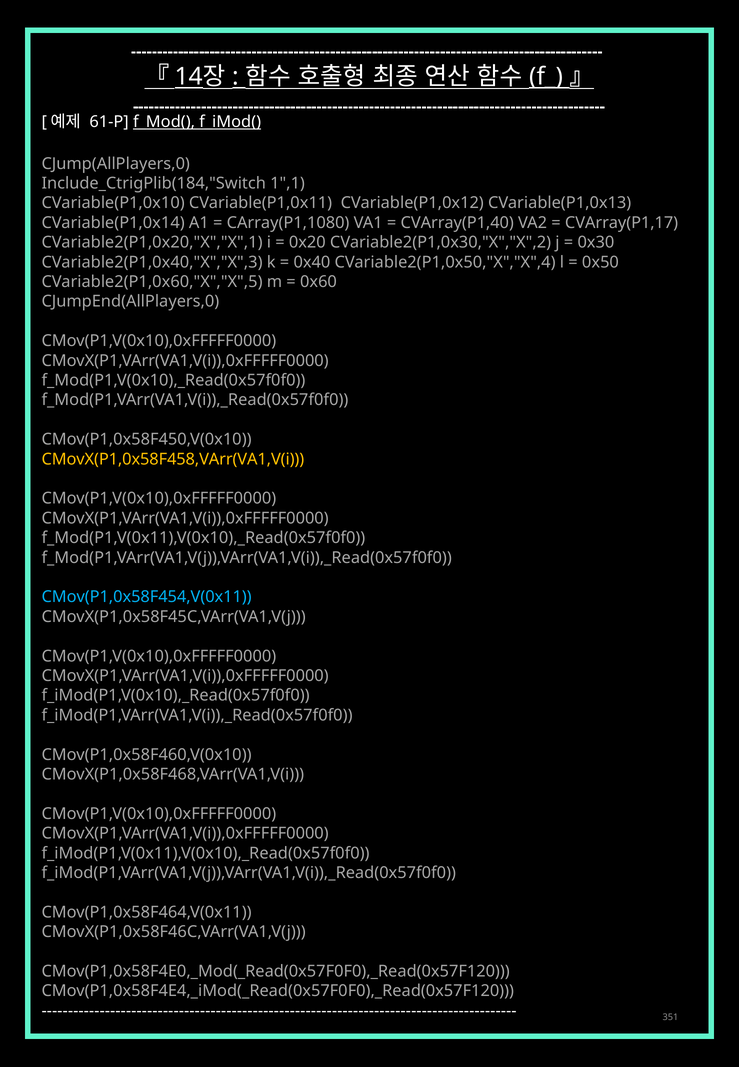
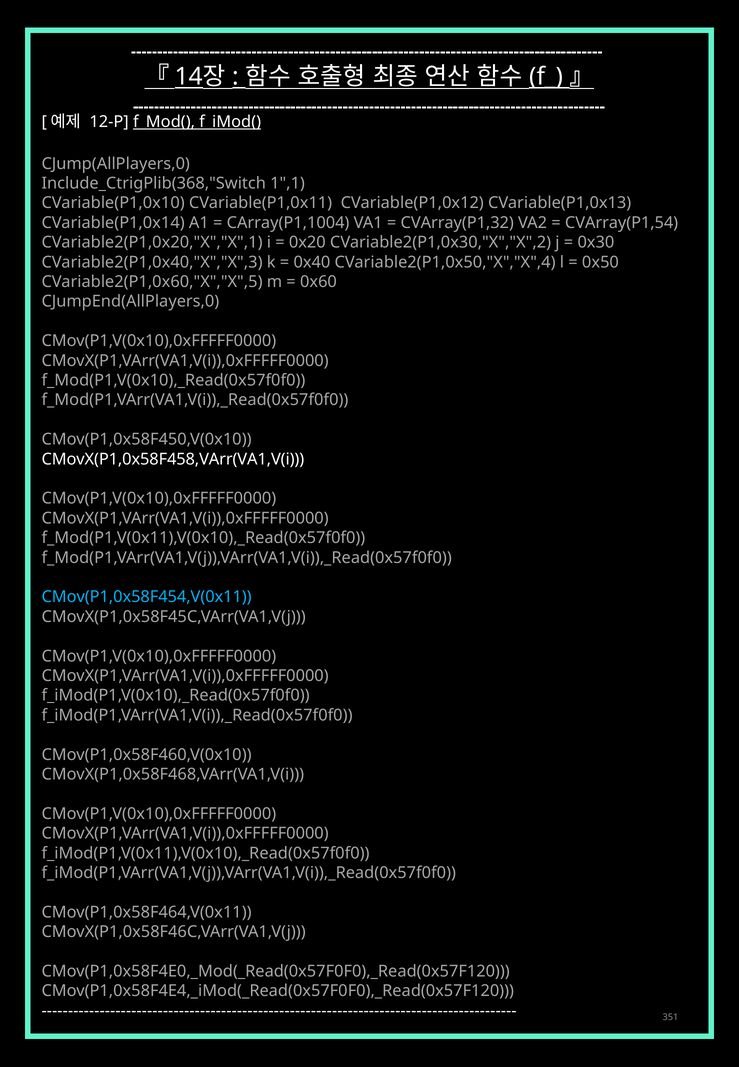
61-P: 61-P -> 12-P (109, 122)
Include_CtrigPlib(184,"Switch: Include_CtrigPlib(184,"Switch -> Include_CtrigPlib(368,"Switch (154, 183)
CArray(P1,1080: CArray(P1,1080 -> CArray(P1,1004 (288, 223)
CVArray(P1,40: CVArray(P1,40 -> CVArray(P1,32 (457, 223)
CVArray(P1,17: CVArray(P1,17 -> CVArray(P1,54 (622, 223)
CMovX(P1,0x58F458,VArr(VA1,V(i colour: yellow -> white (173, 459)
